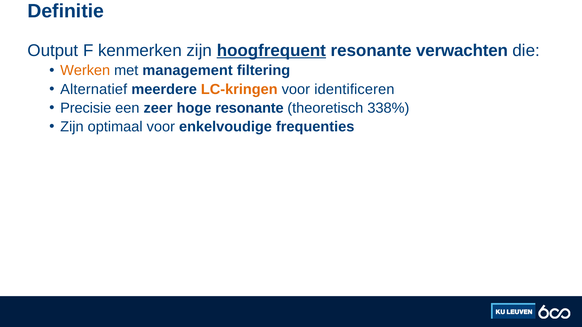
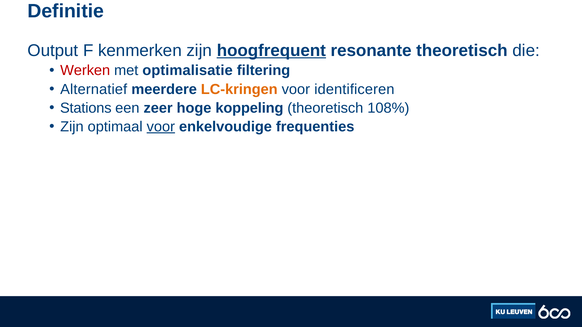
resonante verwachten: verwachten -> theoretisch (462, 51)
Werken colour: orange -> red (85, 71)
management: management -> optimalisatie (188, 71)
Precisie: Precisie -> Stations (86, 108)
hoge resonante: resonante -> koppeling (249, 108)
338%: 338% -> 108% (388, 108)
voor underline: none -> present (161, 127)
